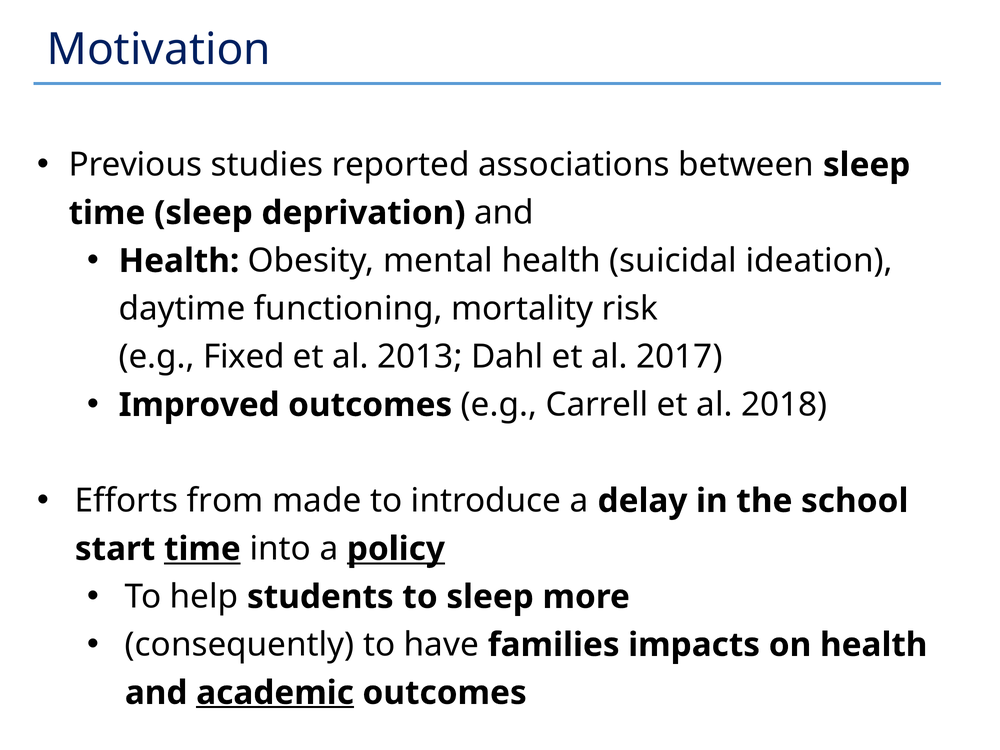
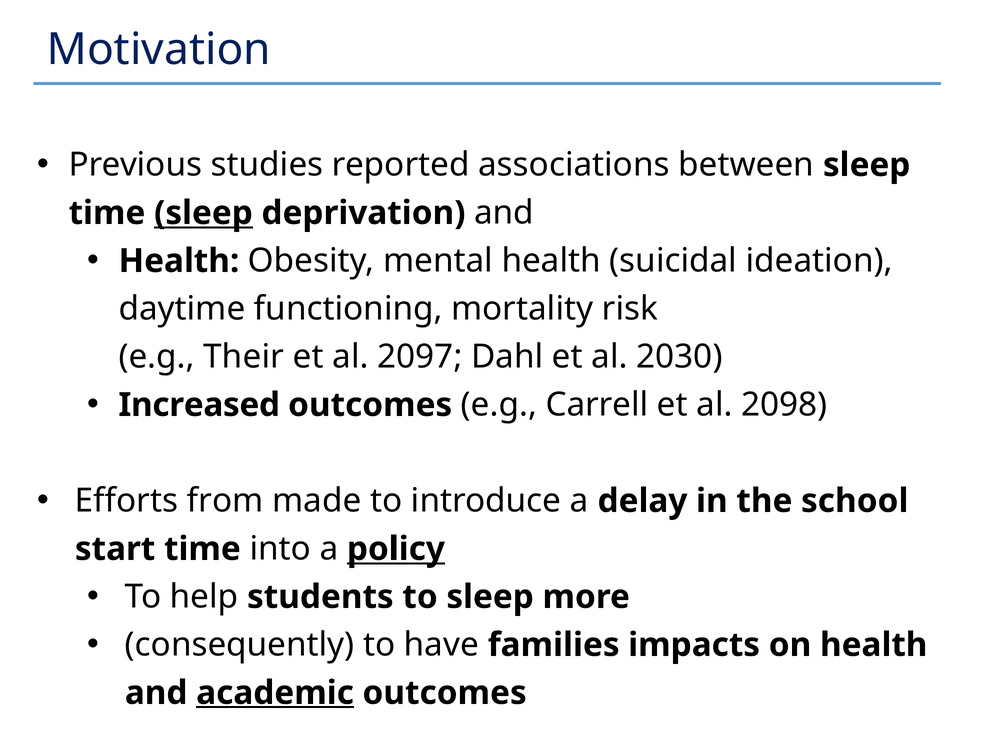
sleep underline: none -> present (203, 213)
Fixed: Fixed -> Their (244, 357)
2013: 2013 -> 2097 (420, 357)
2017: 2017 -> 2030 (679, 357)
Improved: Improved -> Increased (199, 405)
2018: 2018 -> 2098 (784, 405)
time underline: present -> none (202, 549)
